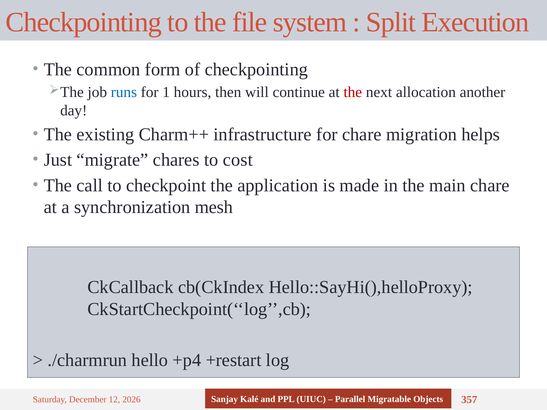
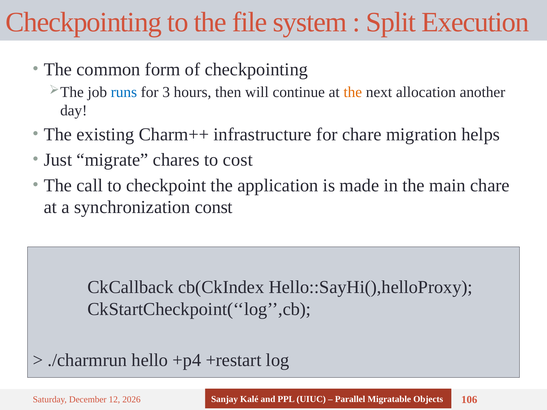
1: 1 -> 3 (166, 92)
the colour: red -> orange (353, 92)
mesh: mesh -> const (214, 207)
357: 357 -> 106 (469, 400)
